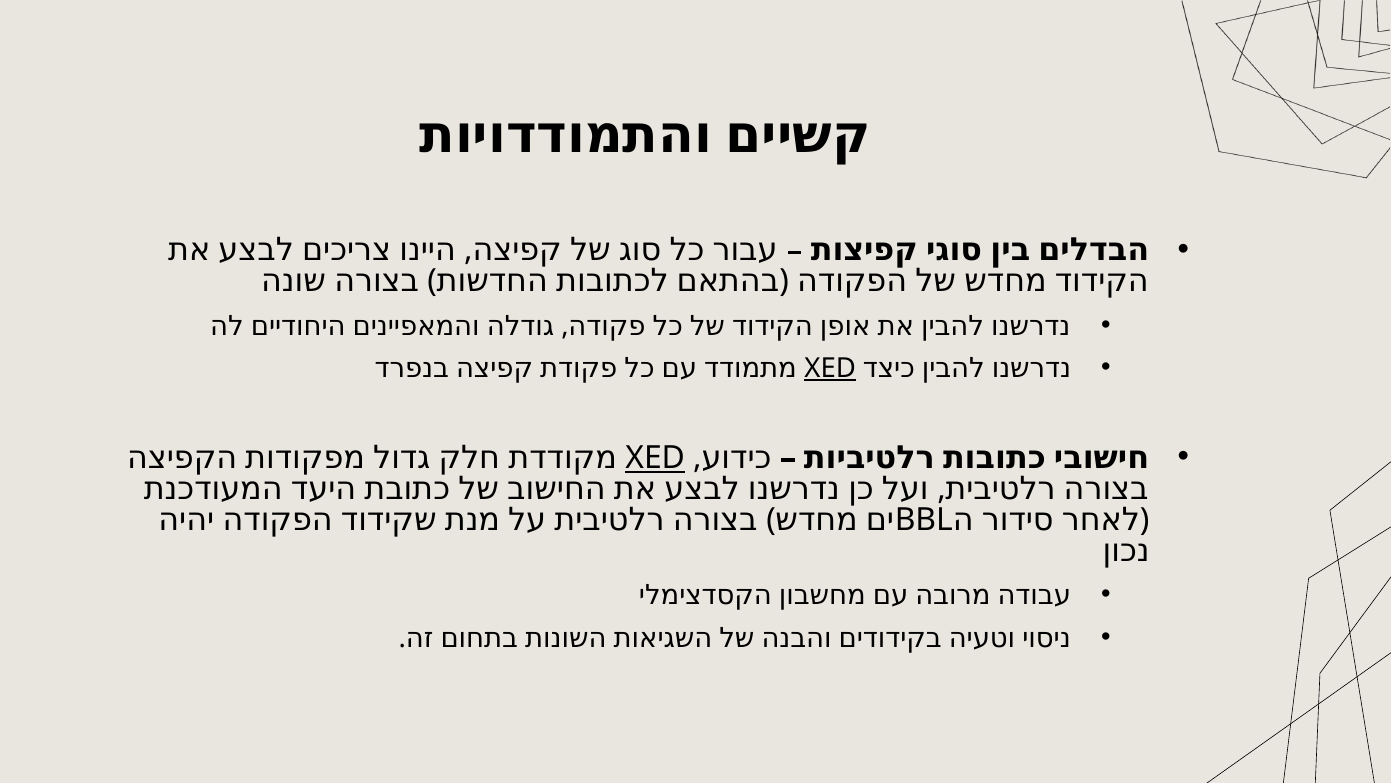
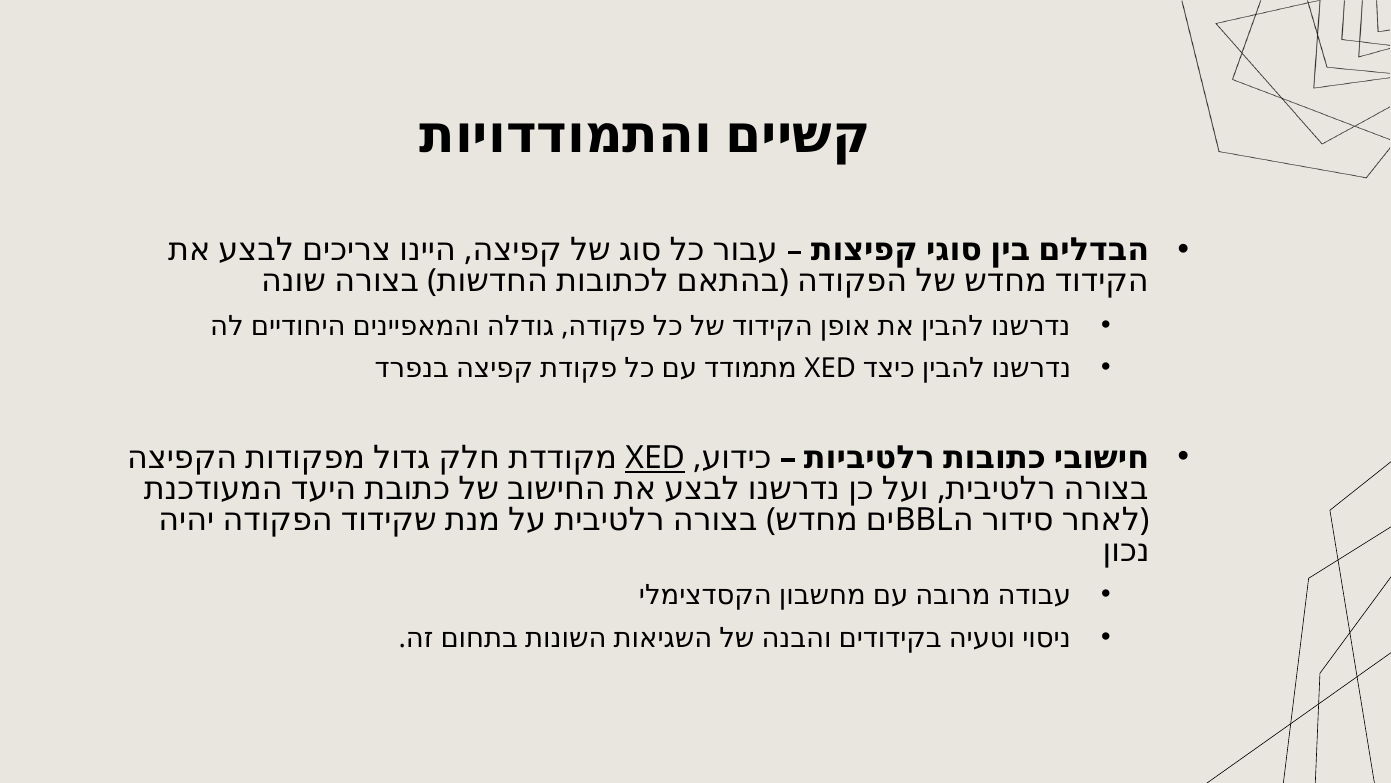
XED underline: present -> none (830, 368)
